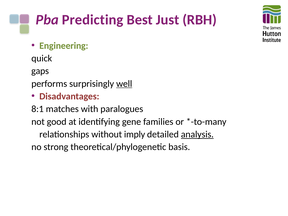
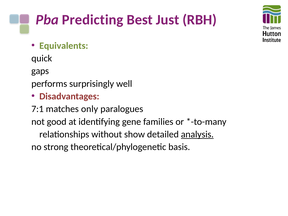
Engineering: Engineering -> Equivalents (64, 46)
well underline: present -> none (124, 84)
8:1: 8:1 -> 7:1 (38, 109)
with: with -> only (90, 109)
imply: imply -> show (135, 134)
